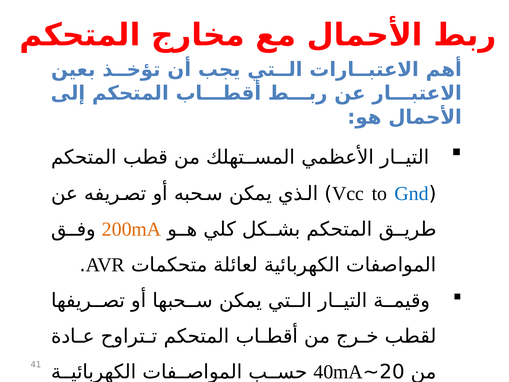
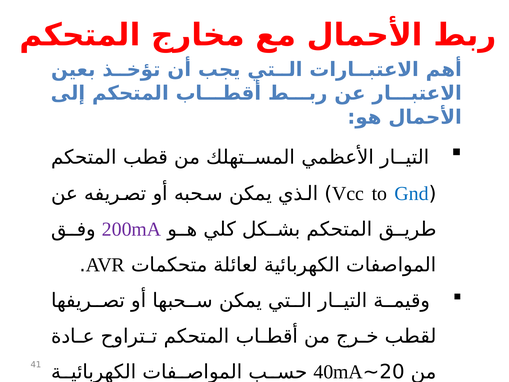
200mA colour: orange -> purple (132, 229)
